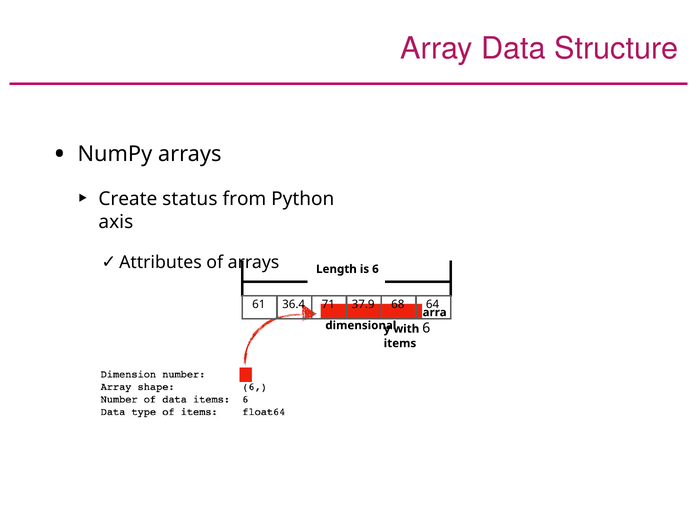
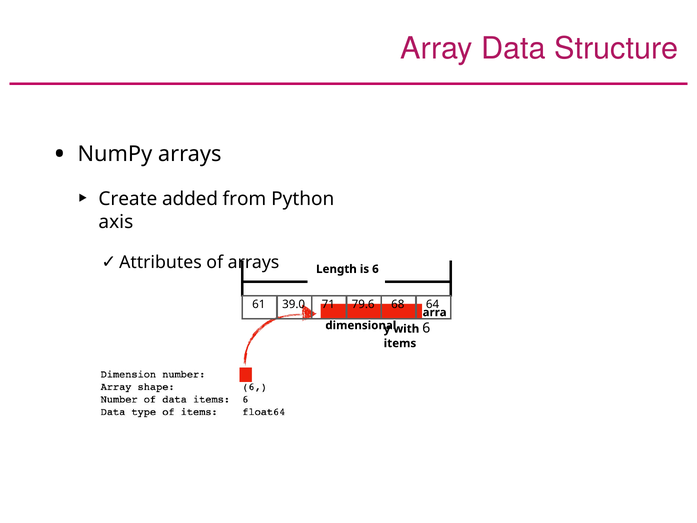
status: status -> added (190, 199)
36.4: 36.4 -> 39.0 (294, 304)
37.9: 37.9 -> 79.6 (363, 304)
